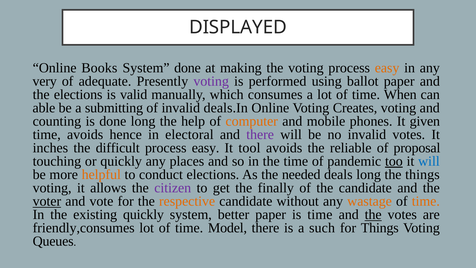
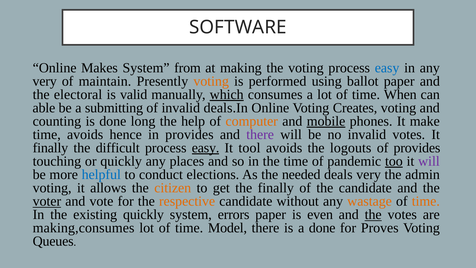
DISPLAYED: DISPLAYED -> SOFTWARE (238, 27)
Books: Books -> Makes (99, 68)
System done: done -> from (187, 68)
easy colour: orange -> blue (387, 68)
adequate: adequate -> maintain (105, 81)
voting colour: purple -> orange (211, 81)
the elections: elections -> electoral (78, 94)
which underline: none -> present (227, 94)
mobile underline: none -> present (326, 121)
given: given -> make (425, 121)
in electoral: electoral -> provides (189, 134)
inches: inches -> finally (50, 148)
easy underline: none -> present (206, 148)
reliable: reliable -> logouts (351, 148)
of proposal: proposal -> provides (417, 148)
will colour: blue -> purple (429, 161)
helpful colour: orange -> blue (101, 174)
deals long: long -> very (369, 174)
the things: things -> admin (422, 174)
citizen colour: purple -> orange (173, 188)
better: better -> errors (234, 214)
is time: time -> even (320, 214)
friendly,consumes: friendly,consumes -> making,consumes (84, 228)
a such: such -> done (322, 228)
for Things: Things -> Proves (380, 228)
